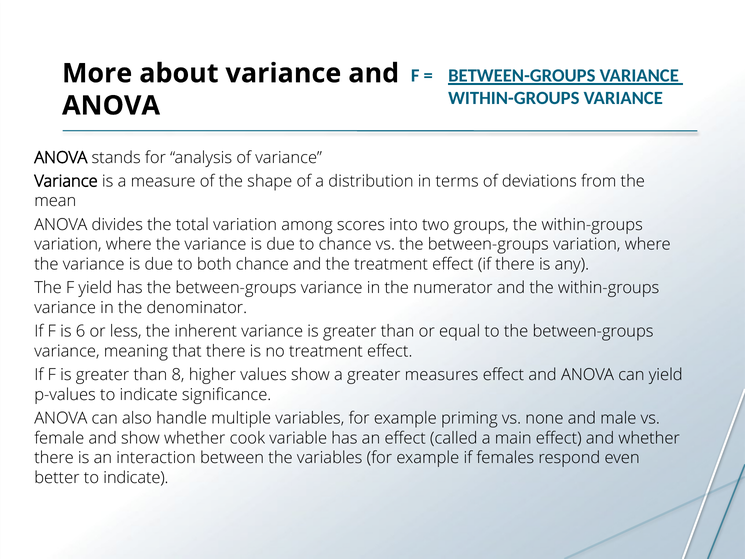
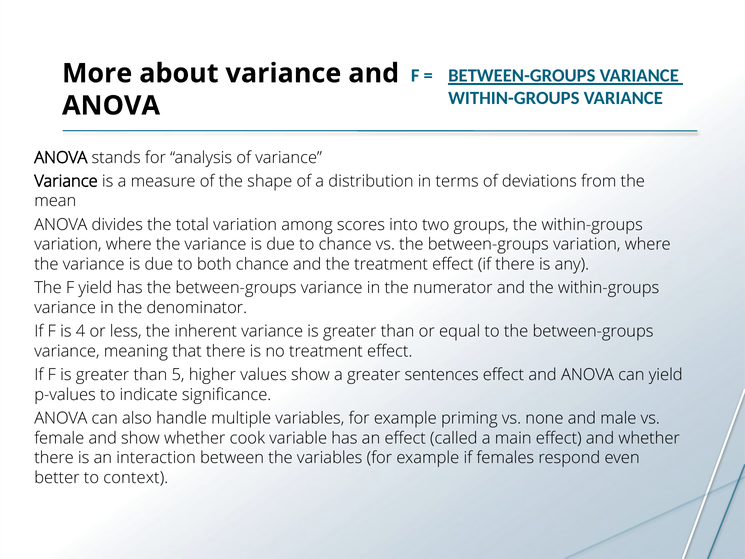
6: 6 -> 4 (81, 331)
8: 8 -> 5 (178, 375)
measures: measures -> sentences (442, 375)
better to indicate: indicate -> context (136, 478)
